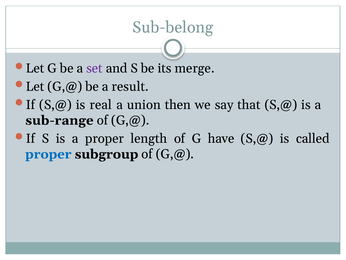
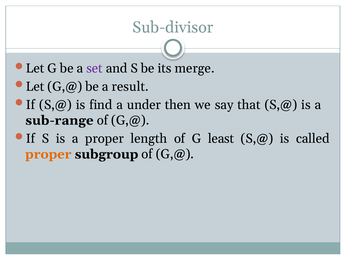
Sub-belong: Sub-belong -> Sub-divisor (173, 27)
real: real -> find (101, 105)
union: union -> under (144, 105)
have: have -> least (221, 138)
proper colour: blue -> orange (48, 154)
